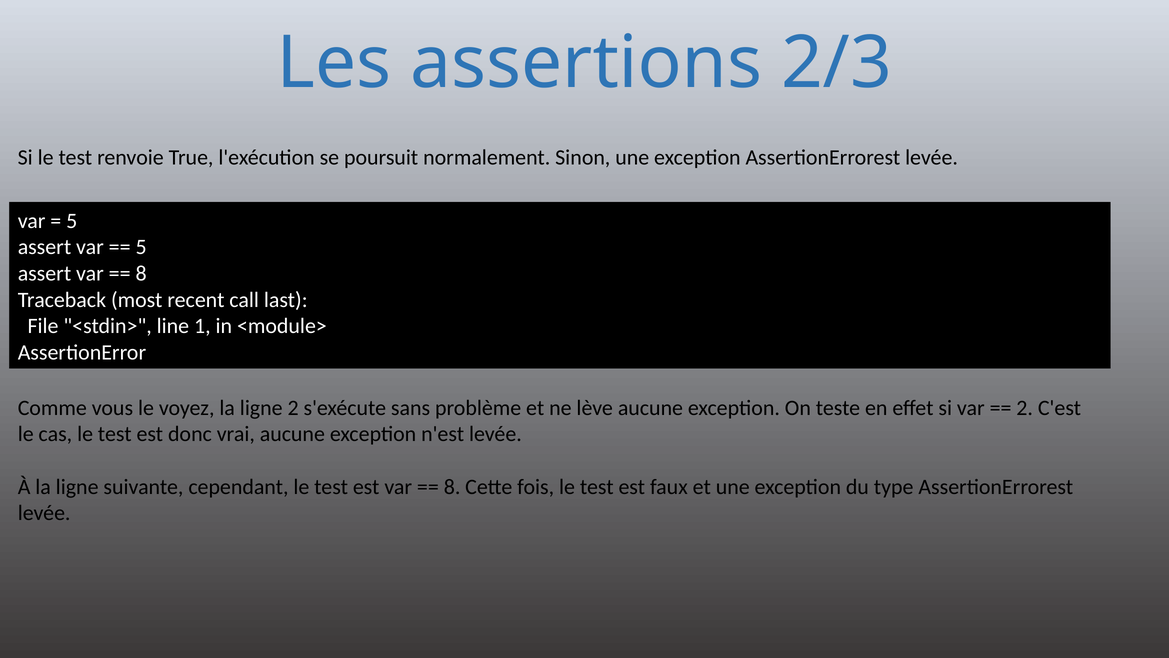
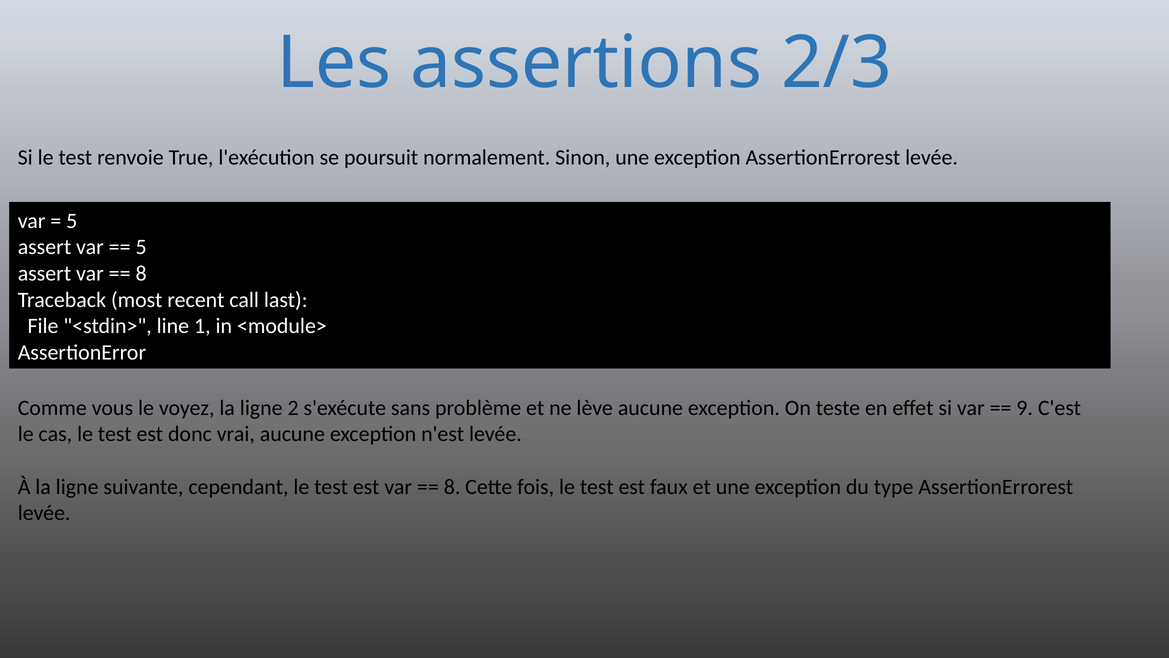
2: 2 -> 9 (1025, 408)
